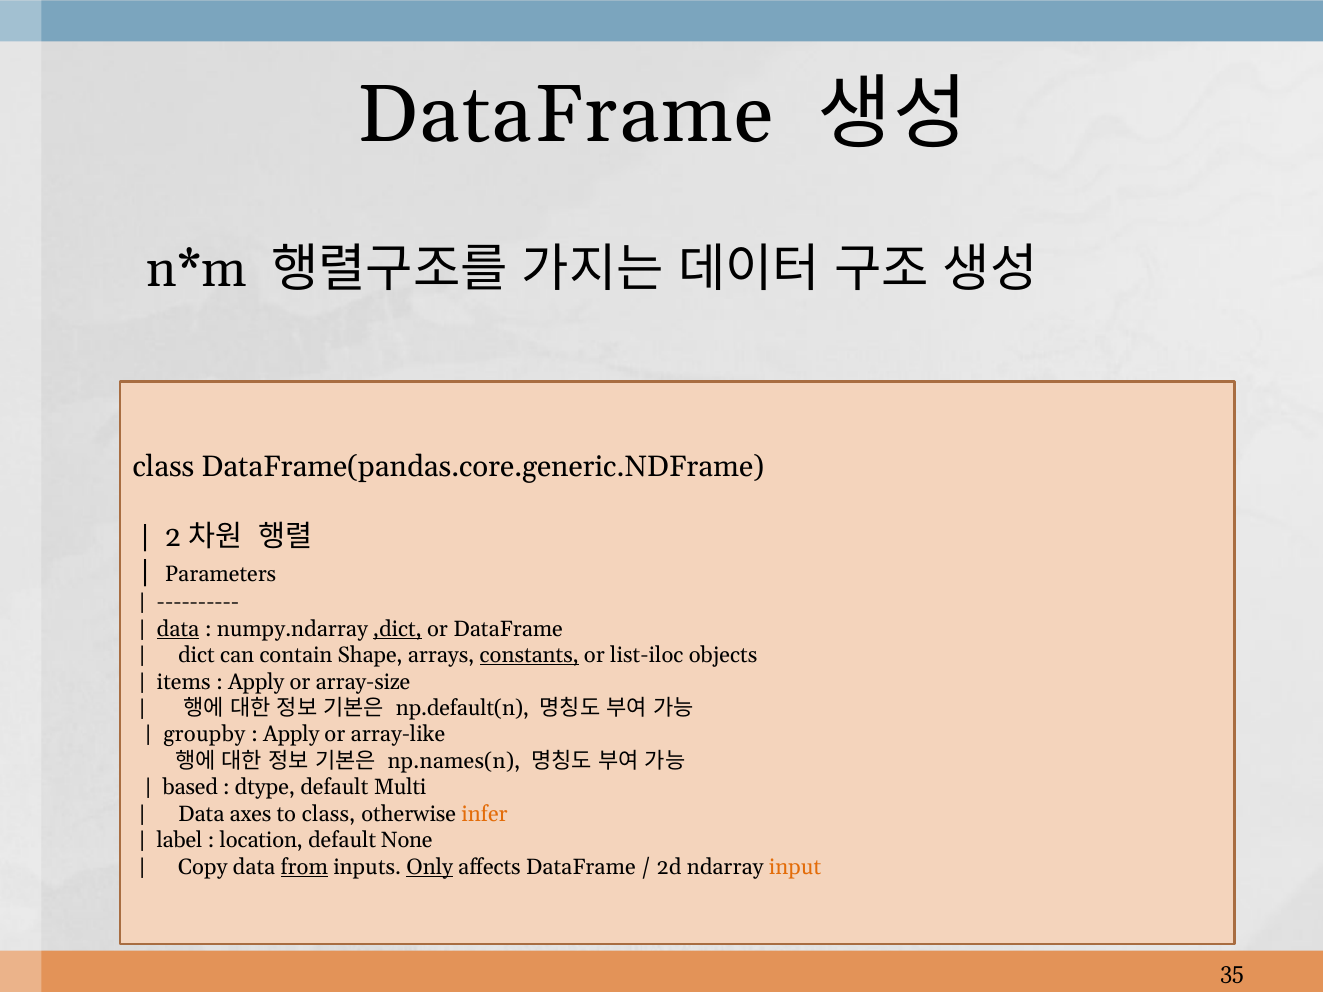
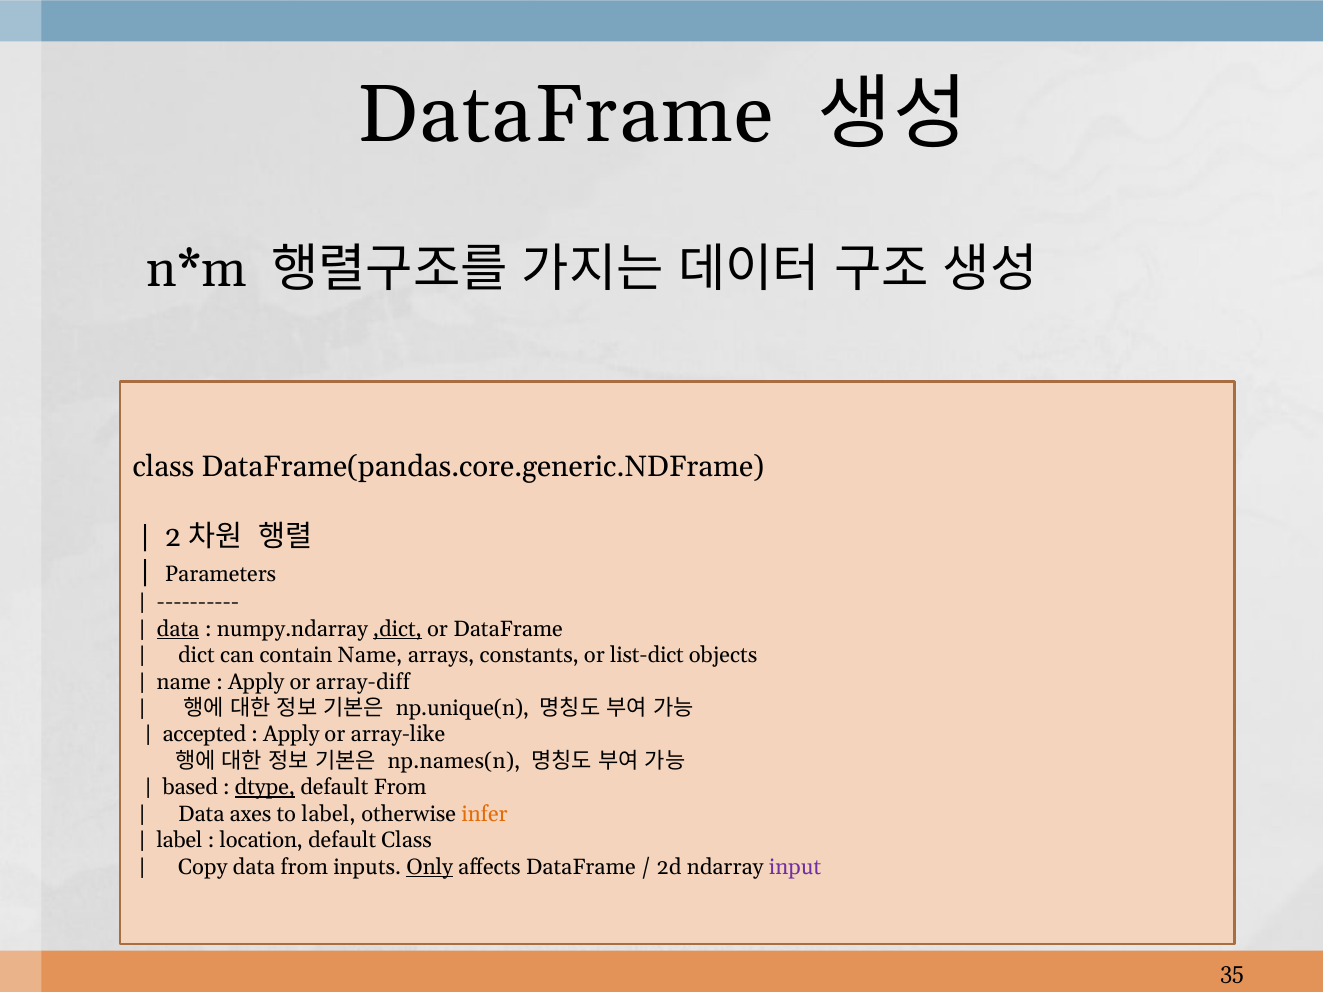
contain Shape: Shape -> Name (370, 655)
constants underline: present -> none (529, 655)
list-iloc: list-iloc -> list-dict (647, 655)
items: items -> name (184, 682)
array-size: array-size -> array-diff (363, 682)
np.default(n: np.default(n -> np.unique(n (462, 708)
groupby: groupby -> accepted (204, 735)
dtype underline: none -> present (265, 788)
default Multi: Multi -> From (400, 788)
to class: class -> label (329, 814)
default None: None -> Class (407, 841)
from underline: present -> none (304, 867)
input colour: orange -> purple (795, 867)
